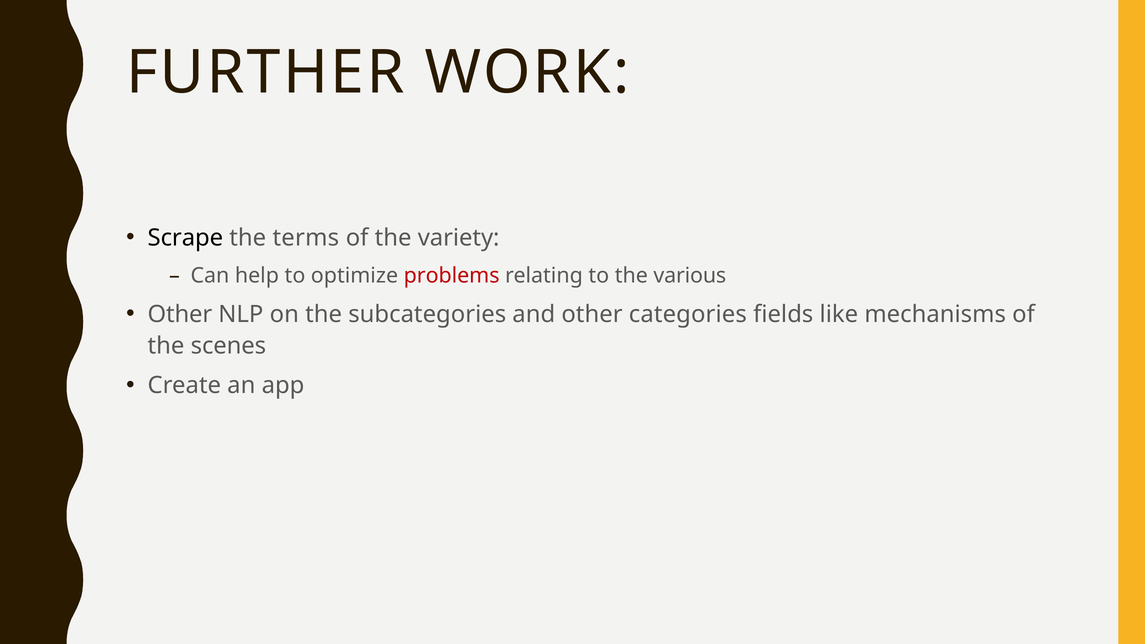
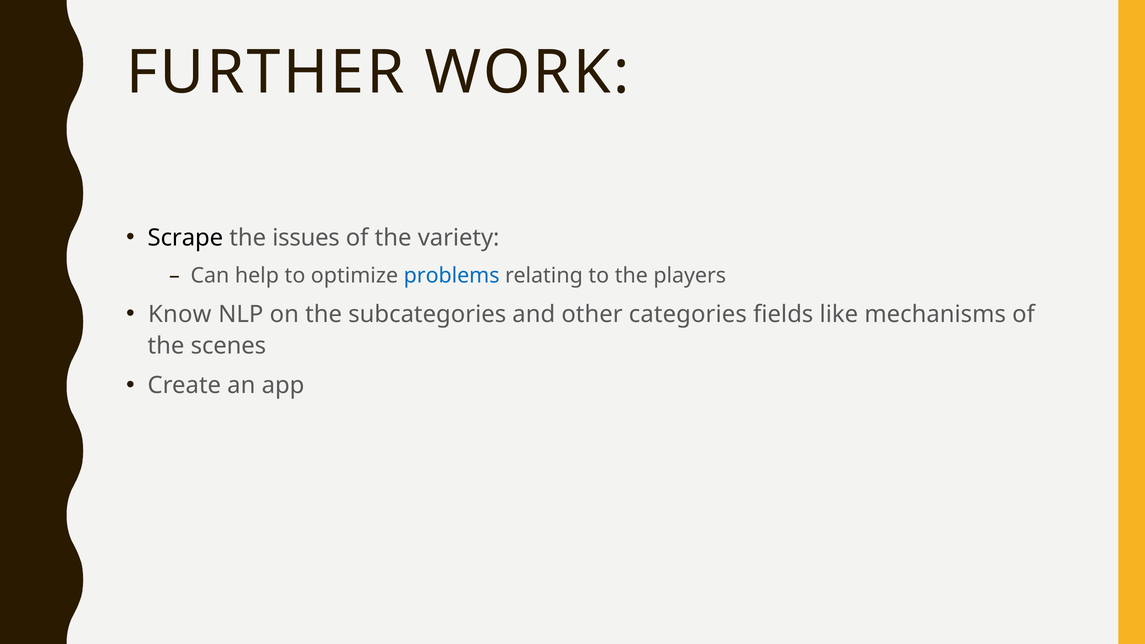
terms: terms -> issues (306, 238)
problems colour: red -> blue (452, 276)
various: various -> players (690, 276)
Other: Other -> Know (180, 314)
